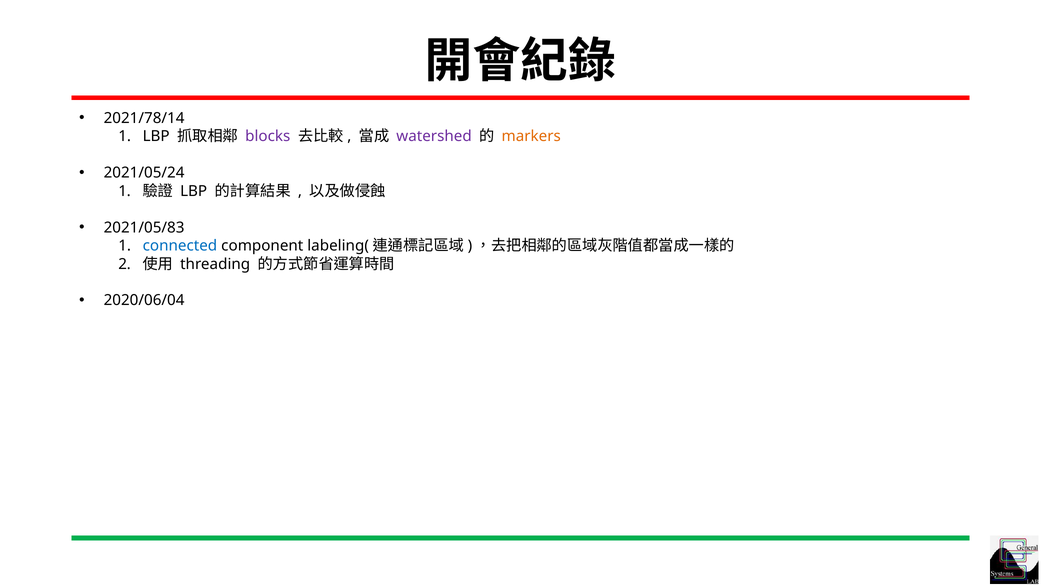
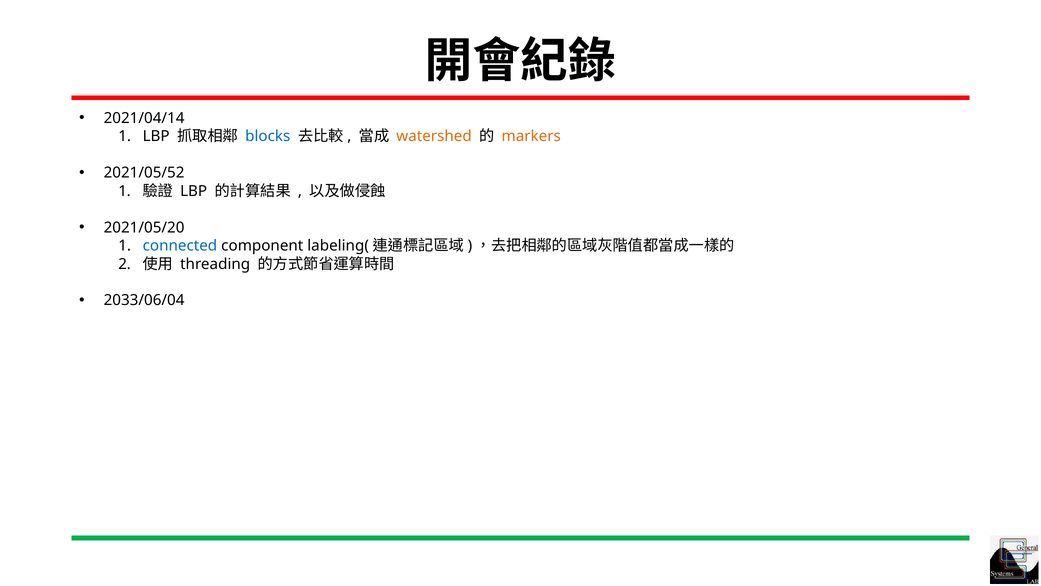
2021/78/14: 2021/78/14 -> 2021/04/14 (144, 118)
blocks colour: purple -> blue (268, 136)
watershed colour: purple -> orange (434, 136)
2021/05/24: 2021/05/24 -> 2021/05/52 (144, 173)
2021/05/83: 2021/05/83 -> 2021/05/20 (144, 227)
2020/06/04: 2020/06/04 -> 2033/06/04 (144, 300)
